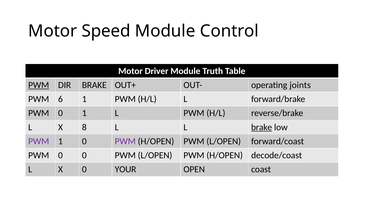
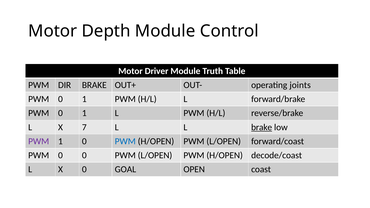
Speed: Speed -> Depth (106, 31)
PWM underline: present -> none (39, 85)
6: 6 -> 0 (60, 99)
8: 8 -> 7 (84, 127)
PWM colour: purple -> blue (125, 141)
YOUR: YOUR -> GOAL (125, 169)
